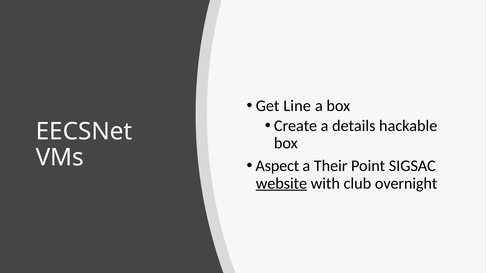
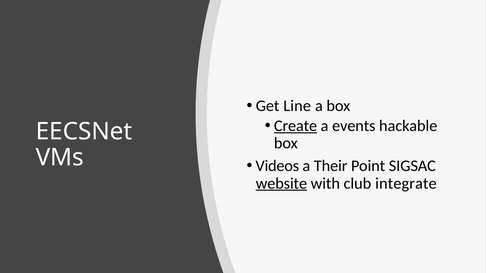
Create underline: none -> present (296, 126)
details: details -> events (354, 126)
Aspect: Aspect -> Videos (277, 166)
overnight: overnight -> integrate (406, 184)
